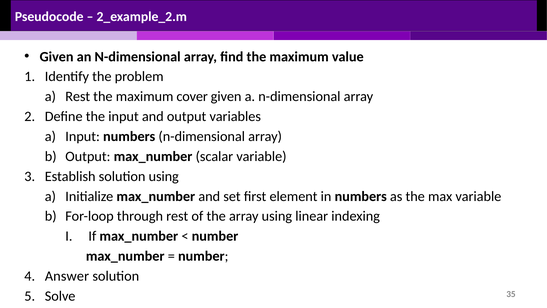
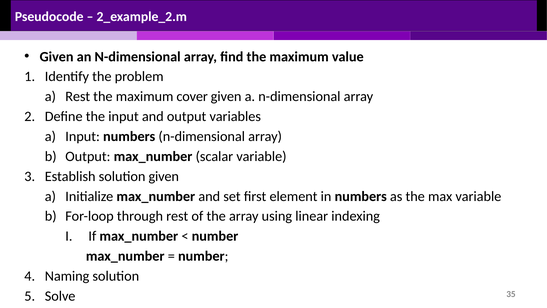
solution using: using -> given (164, 176)
Answer: Answer -> Naming (67, 276)
